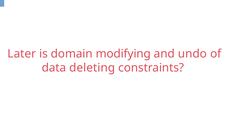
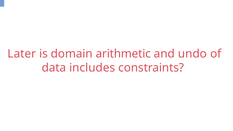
modifying: modifying -> arithmetic (123, 54)
deleting: deleting -> includes (92, 68)
